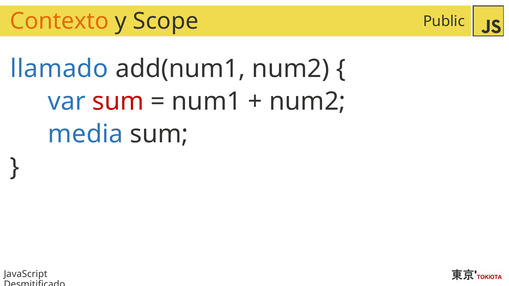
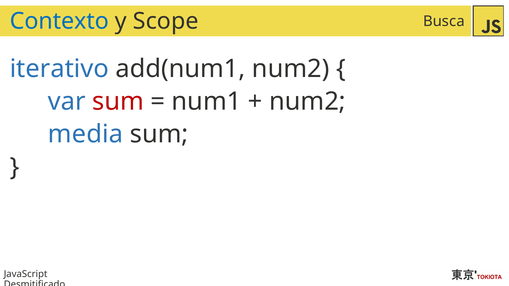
Contexto colour: orange -> blue (59, 21)
Public: Public -> Busca (444, 21)
llamado: llamado -> iterativo (59, 69)
